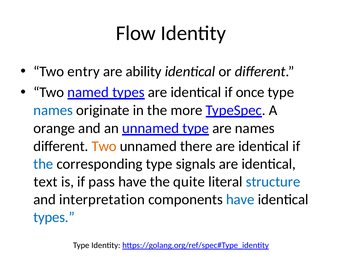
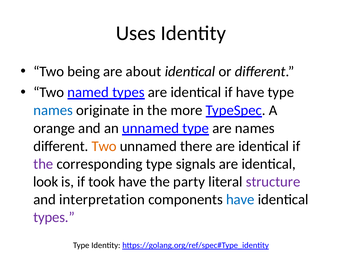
Flow: Flow -> Uses (136, 33)
entry: entry -> being (84, 71)
ability: ability -> about (144, 71)
if once: once -> have (250, 92)
the colour: blue -> purple (43, 164)
text: text -> look (46, 181)
pass: pass -> took (102, 181)
quite: quite -> party (189, 181)
structure colour: blue -> purple (273, 181)
types colour: blue -> purple (54, 217)
